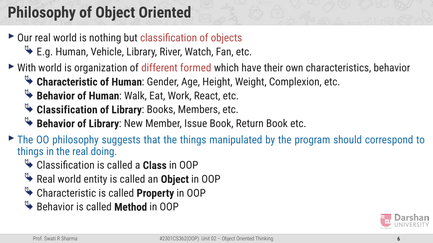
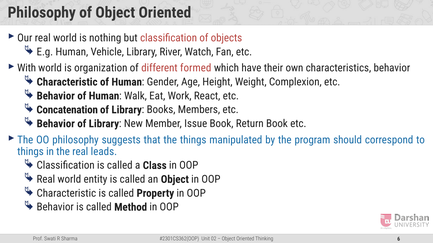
Classification: Classification -> Concatenation (67, 110)
doing: doing -> leads (104, 152)
